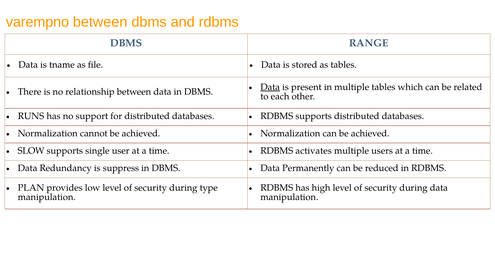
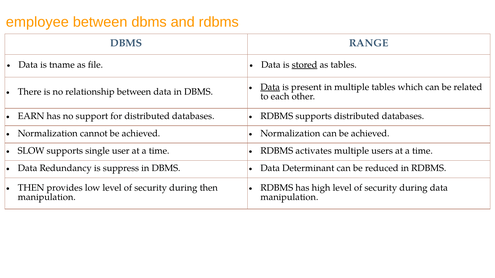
varempno: varempno -> employee (37, 22)
stored underline: none -> present (305, 65)
RUNS: RUNS -> EARN (31, 116)
Permanently: Permanently -> Determinant (308, 168)
PLAN: PLAN -> THEN (31, 188)
during type: type -> then (209, 188)
